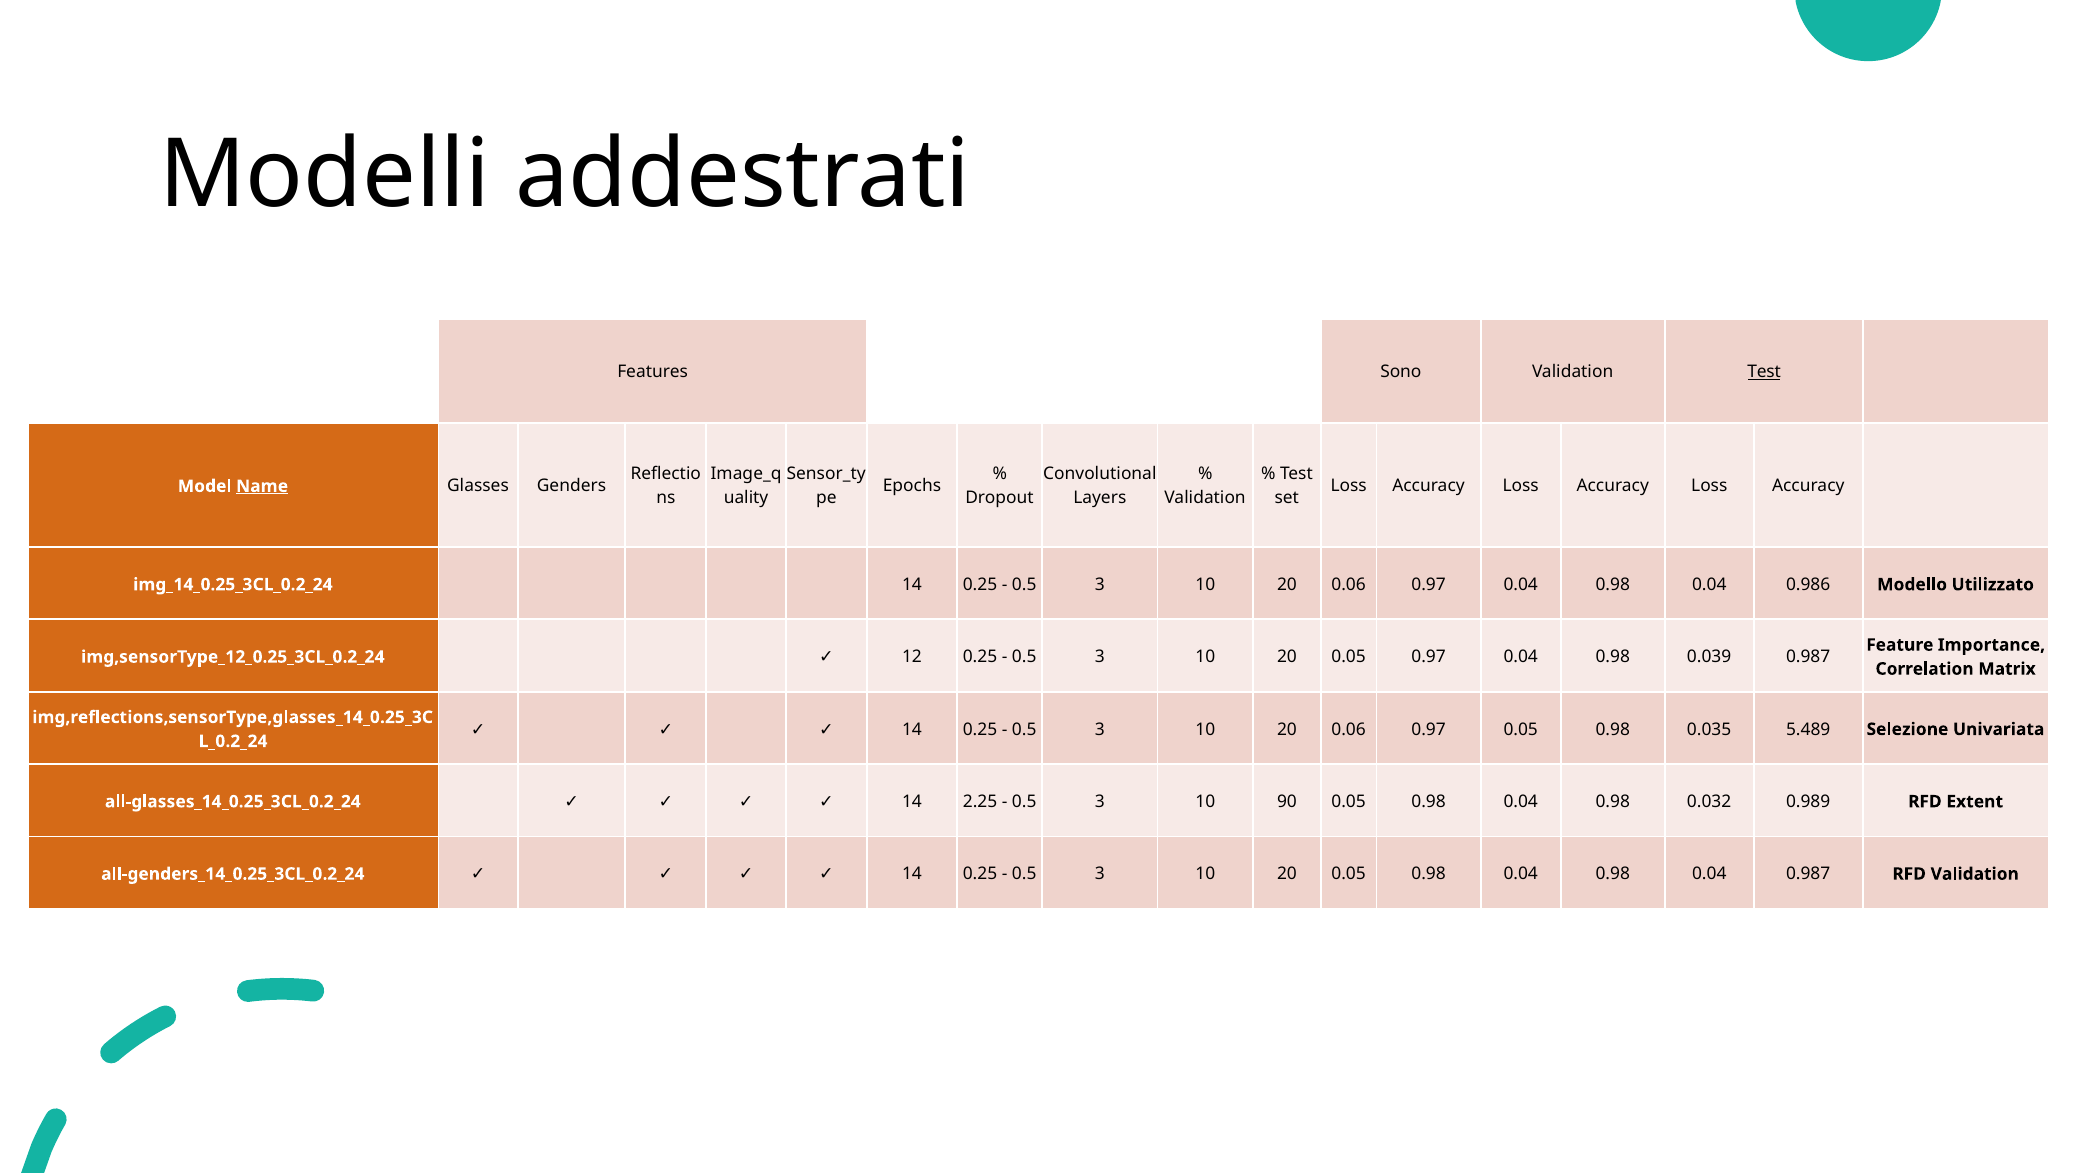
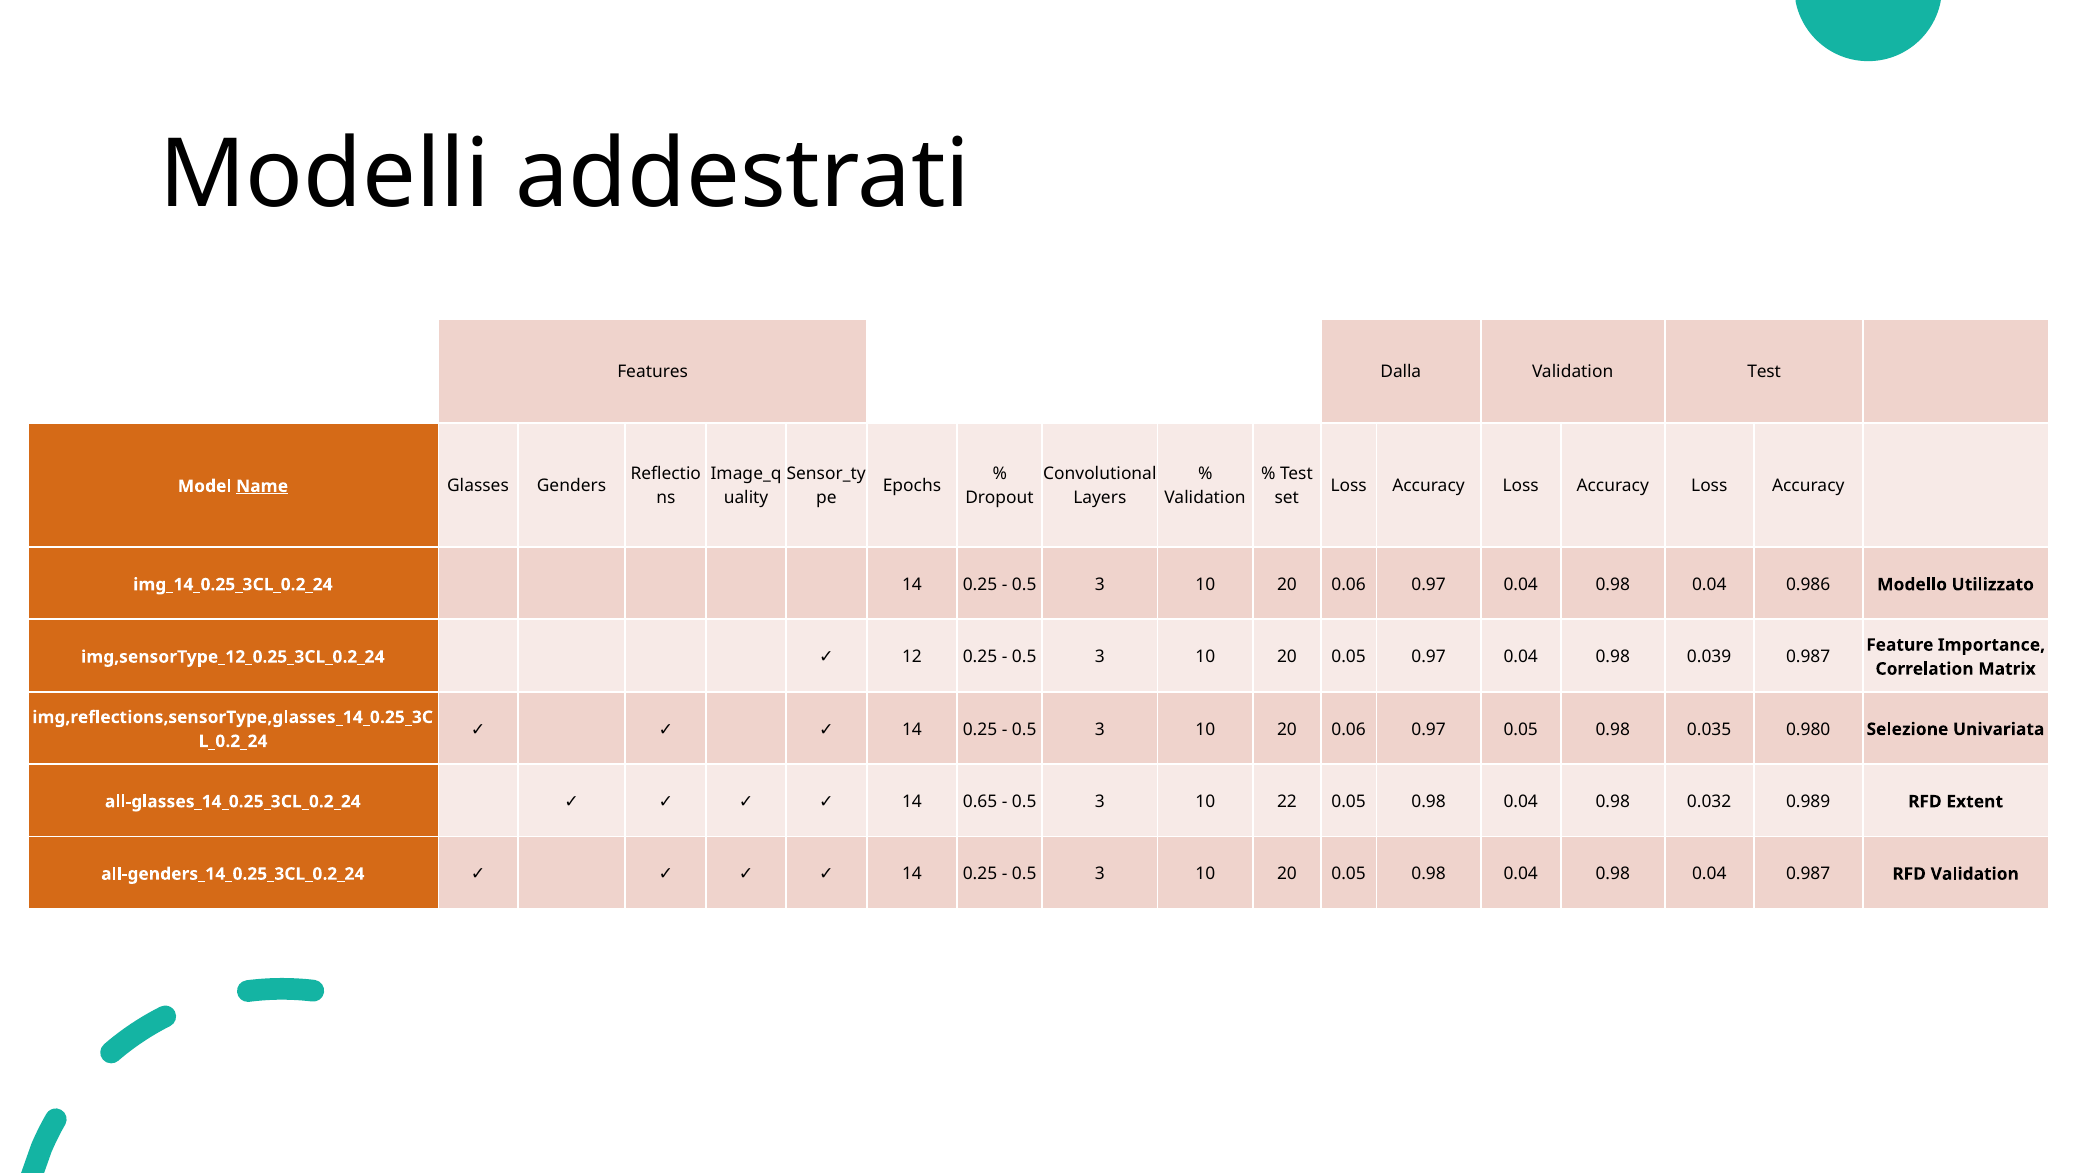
Sono: Sono -> Dalla (1401, 372)
Test underline: present -> none (1764, 372)
5.489: 5.489 -> 0.980 (1808, 730)
2.25: 2.25 -> 0.65 (980, 802)
90: 90 -> 22 (1287, 802)
